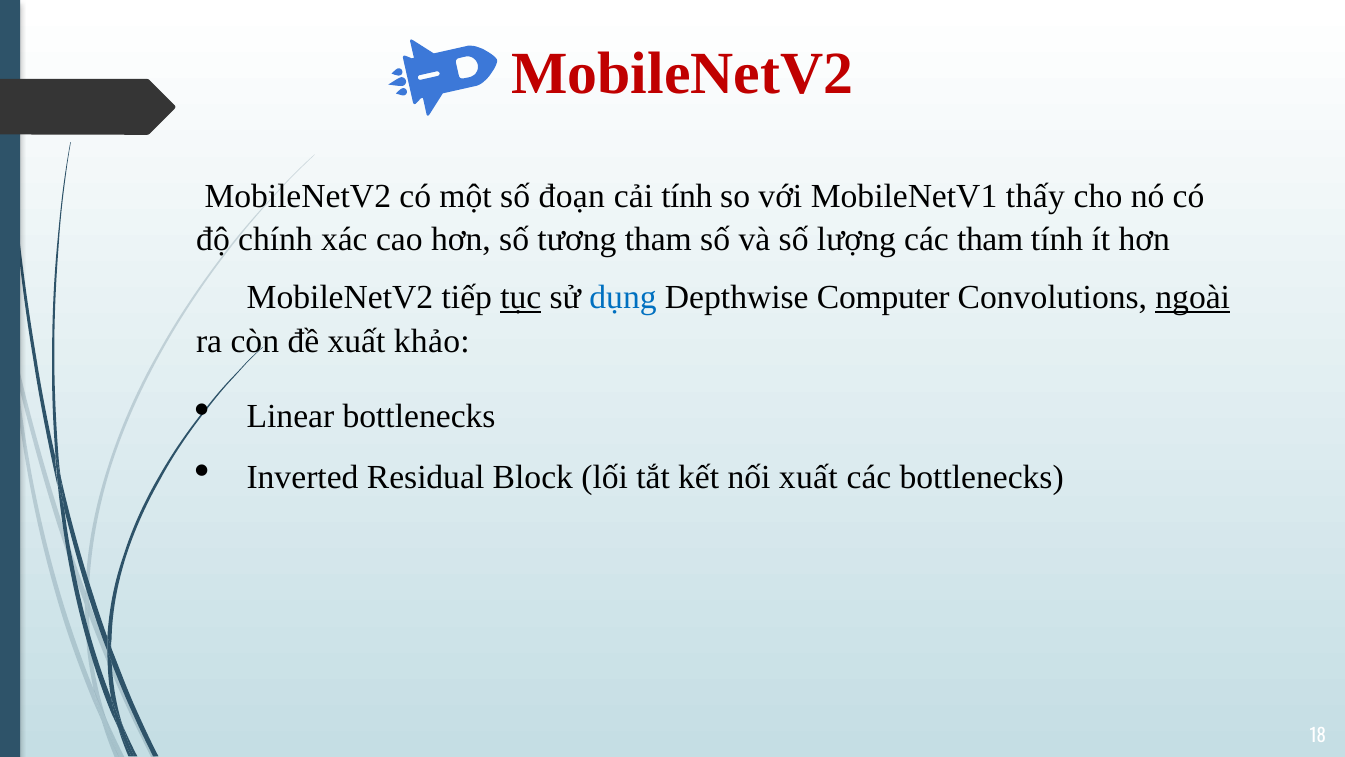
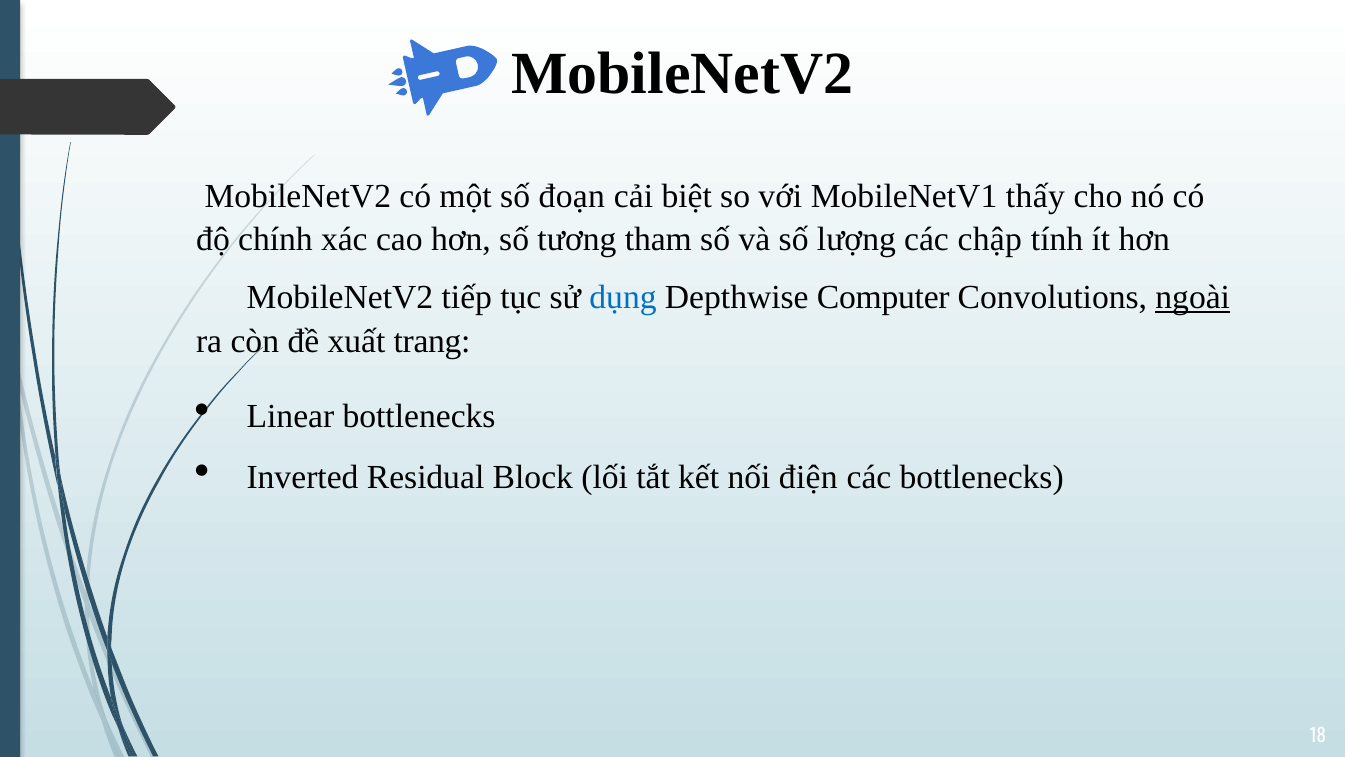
MobileNetV2 colour: red -> black (682, 73)
cải tính: tính -> biệt (687, 196)
các tham: tham -> chập (990, 239)
tục underline: present -> none (521, 298)
khảo: khảo -> trang (432, 341)
nối xuất: xuất -> điện (808, 477)
